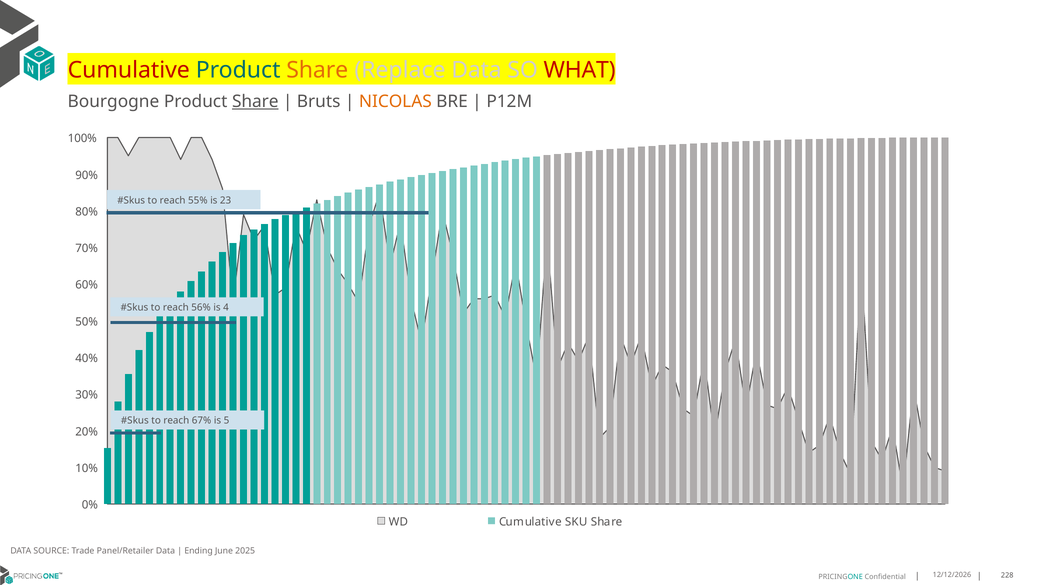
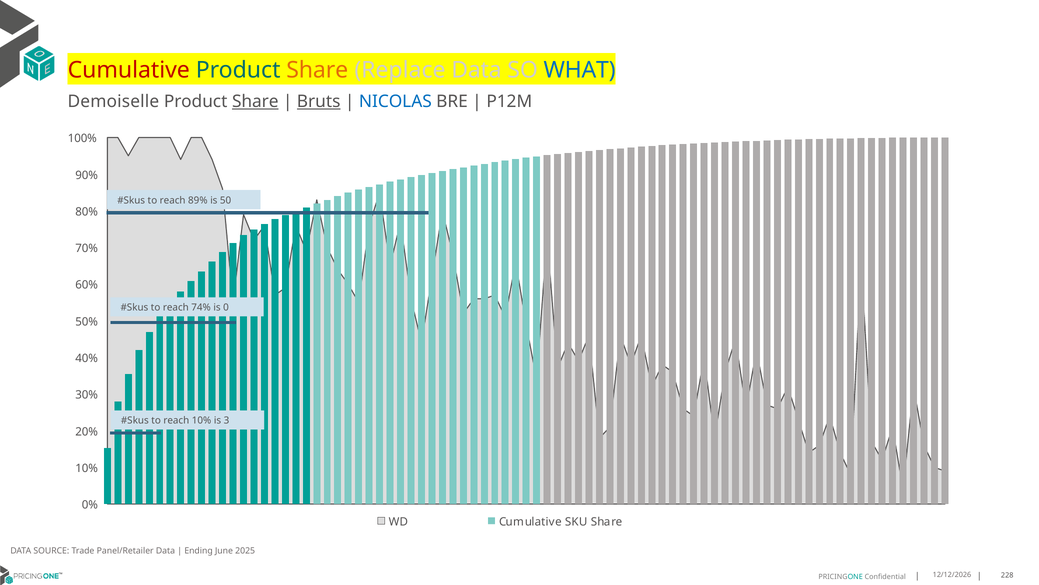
WHAT colour: red -> blue (580, 70)
Bourgogne: Bourgogne -> Demoiselle (113, 101)
Bruts underline: none -> present (319, 101)
NICOLAS colour: orange -> blue (395, 101)
55%: 55% -> 89% (198, 200)
23: 23 -> 50 (226, 200)
56%: 56% -> 74% (201, 307)
4: 4 -> 0 (226, 307)
reach 67%: 67% -> 10% (202, 420)
5: 5 -> 3 (226, 420)
